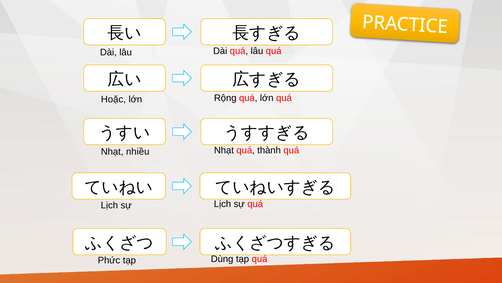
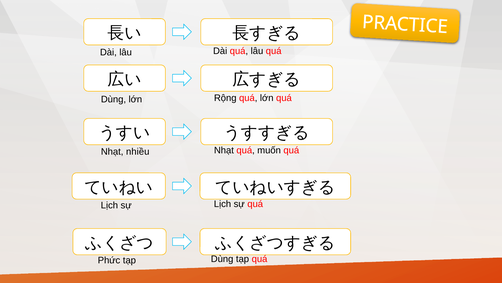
Hoặc: Hoặc -> Dùng (113, 99)
thành: thành -> muốn (269, 150)
